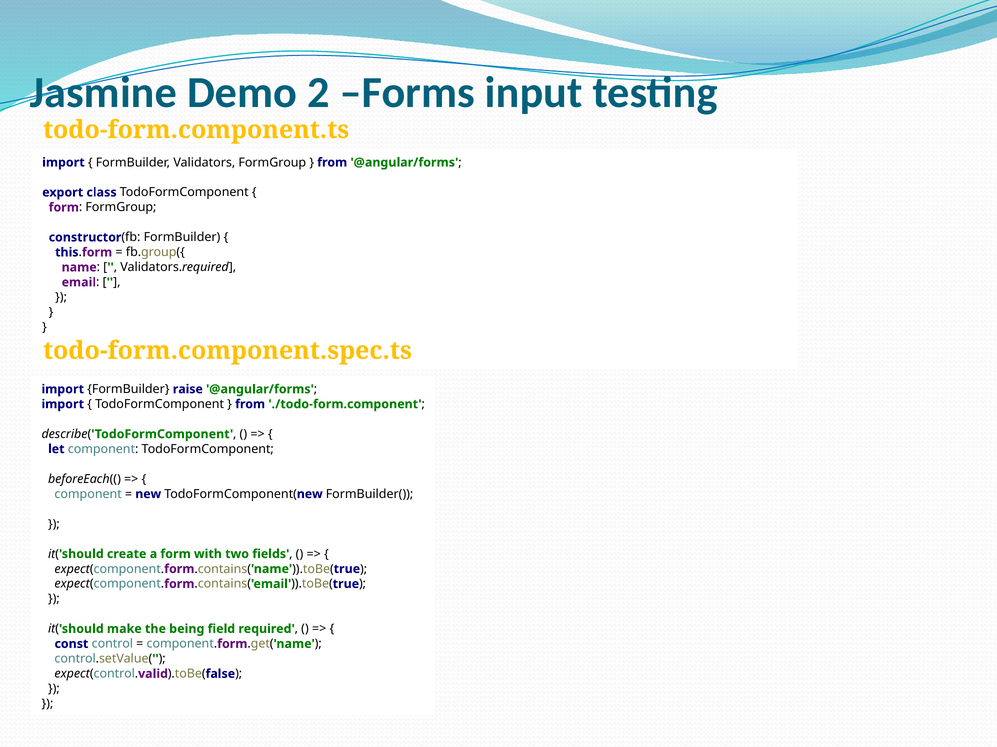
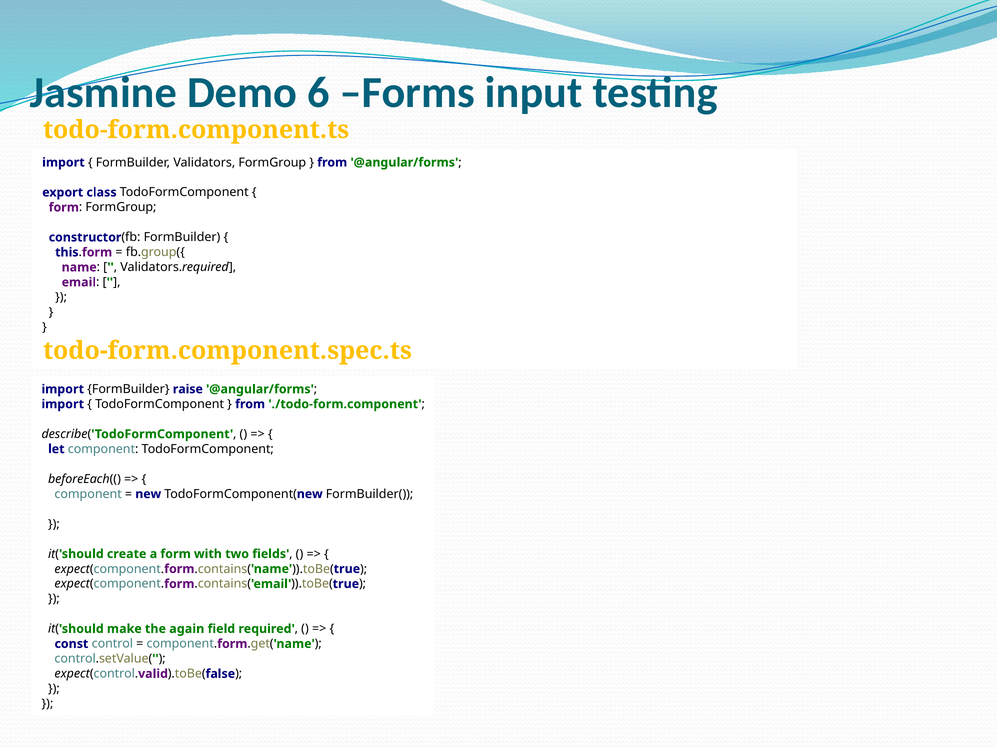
2: 2 -> 6 (319, 93)
being: being -> again (187, 629)
